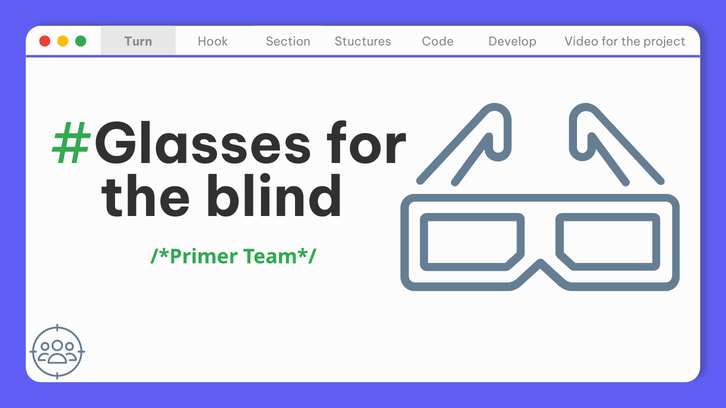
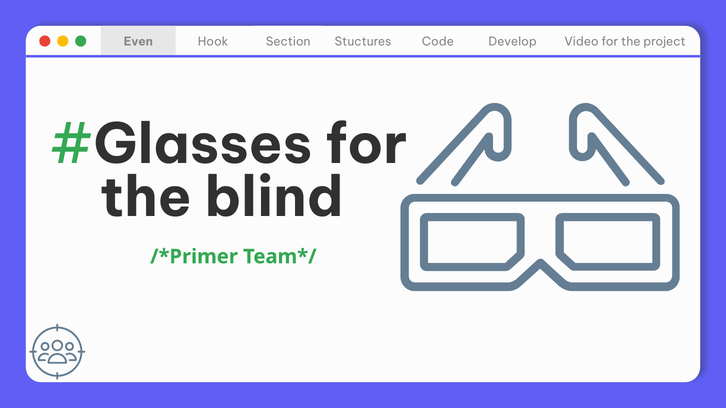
Turn: Turn -> Even (138, 42)
